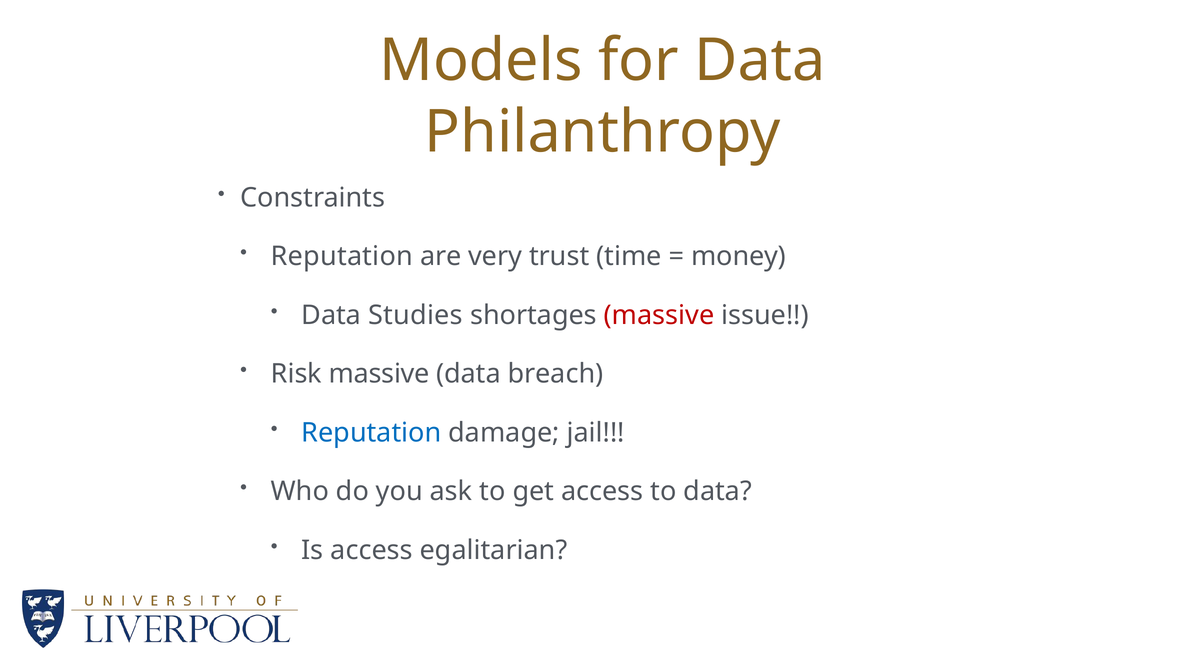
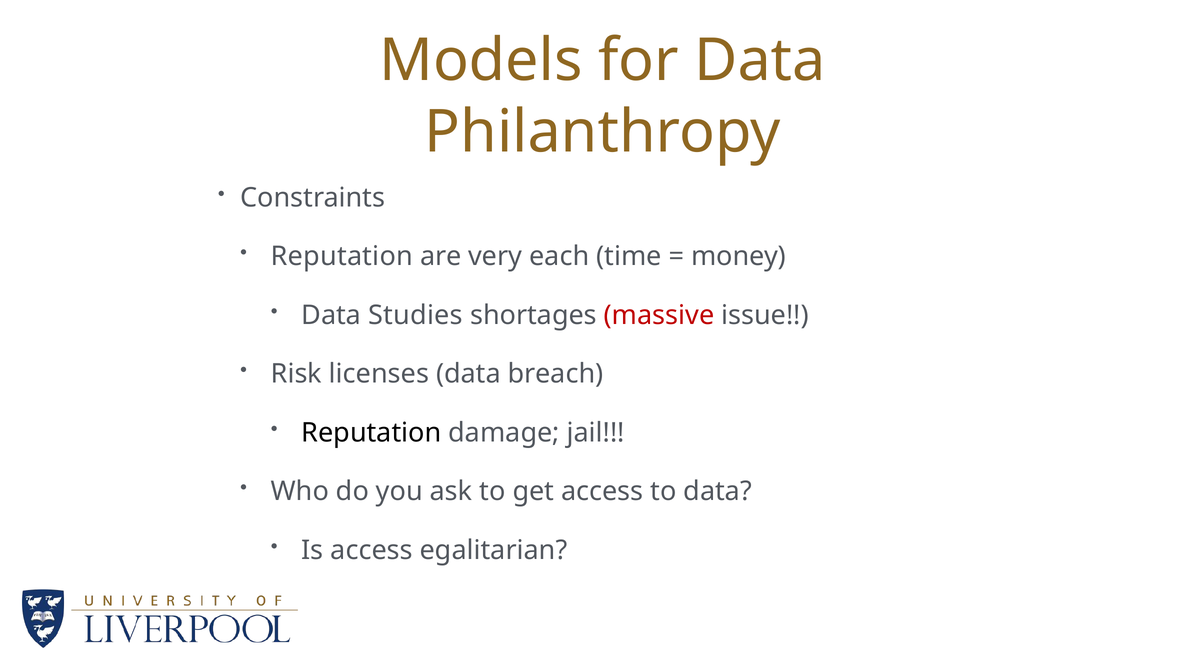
trust: trust -> each (559, 256)
Risk massive: massive -> licenses (379, 374)
Reputation colour: blue -> black (371, 432)
